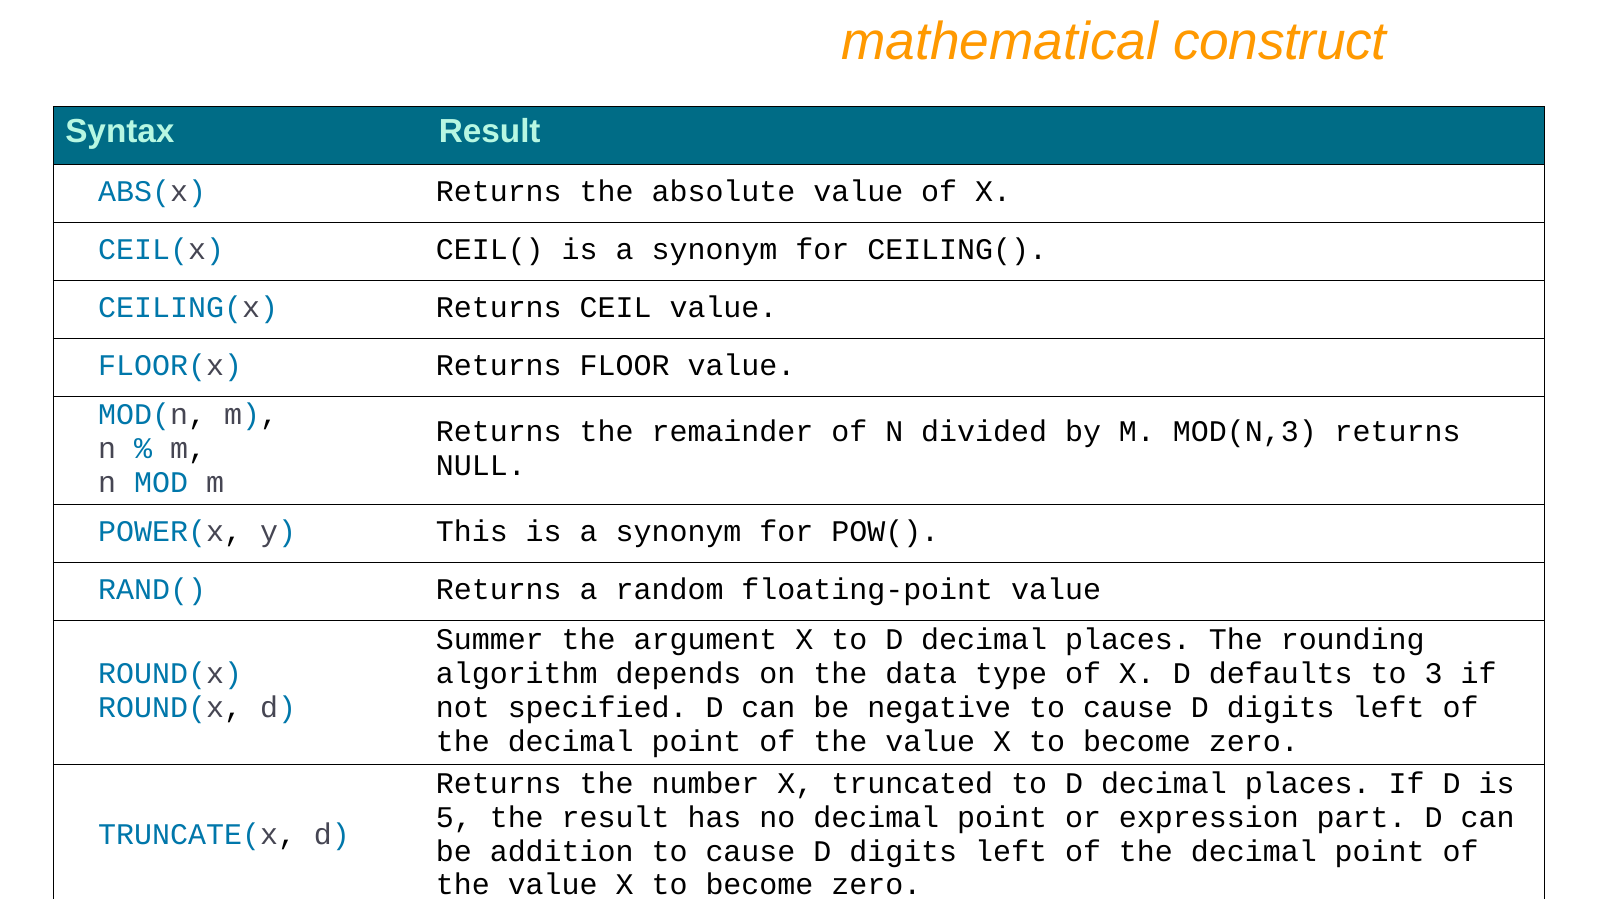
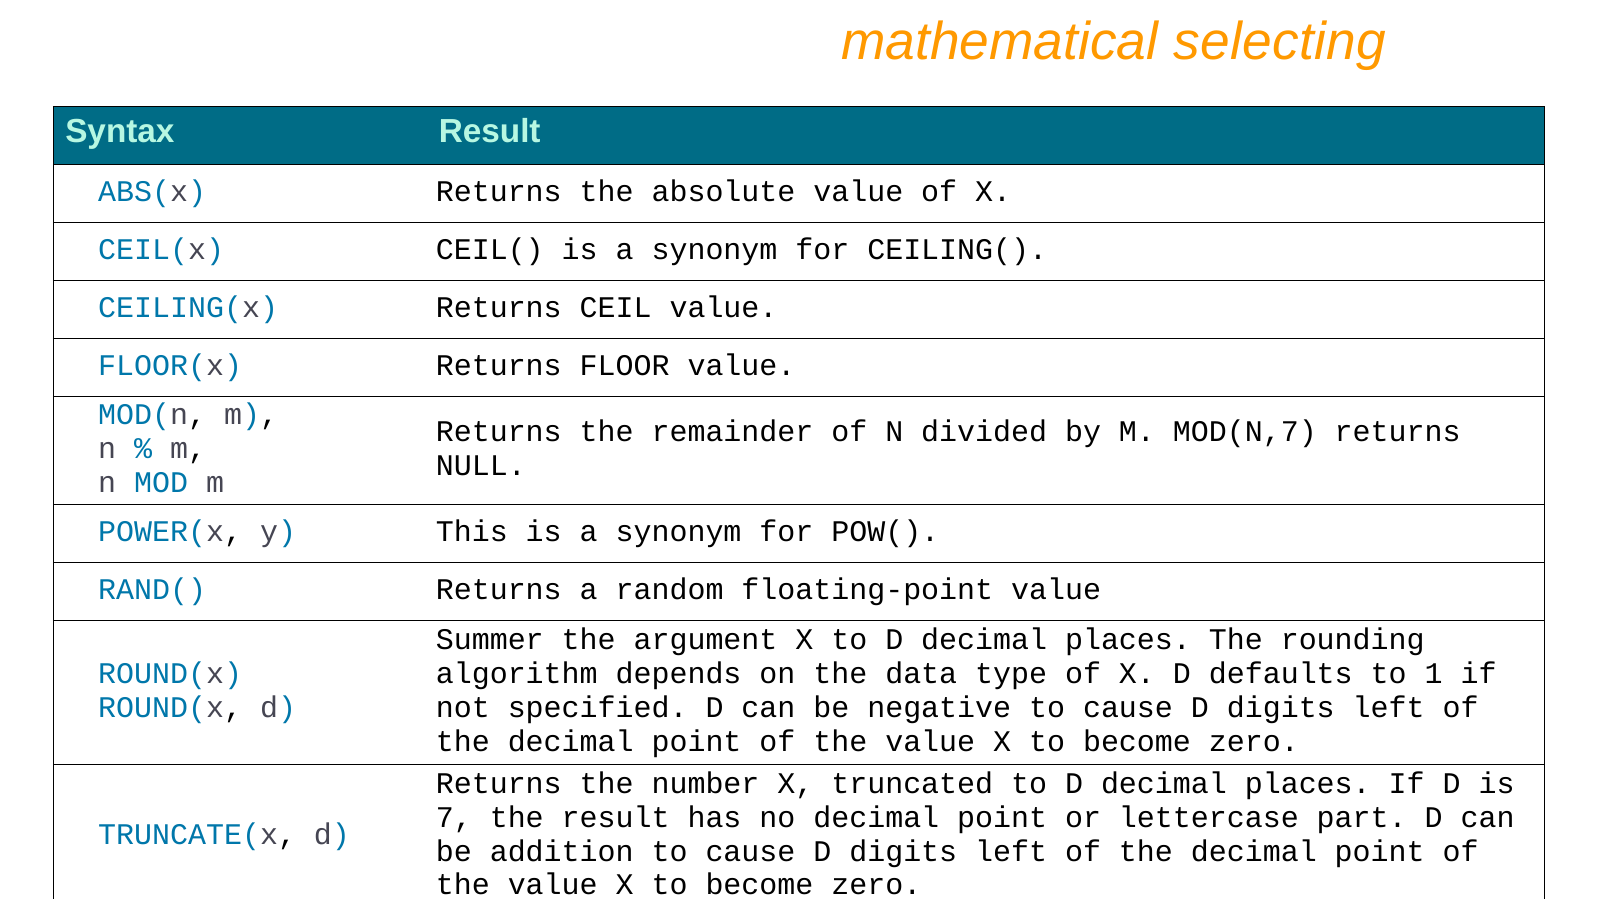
construct: construct -> selecting (1280, 42)
MOD(N,3: MOD(N,3 -> MOD(N,7 (1245, 431)
3: 3 -> 1 (1434, 673)
5: 5 -> 7 (454, 817)
expression: expression -> lettercase (1209, 817)
